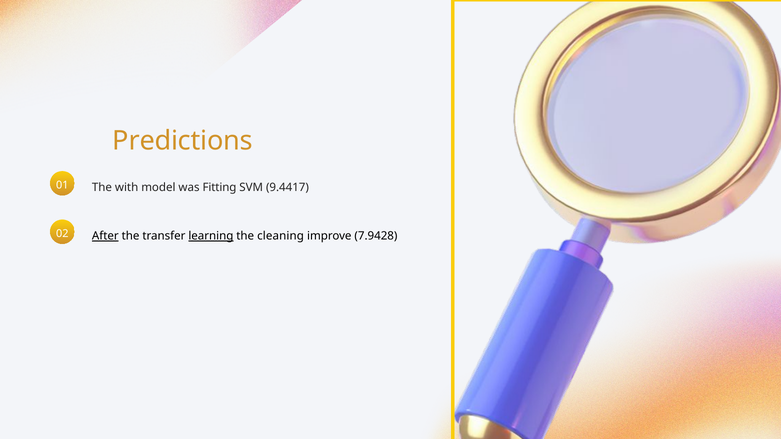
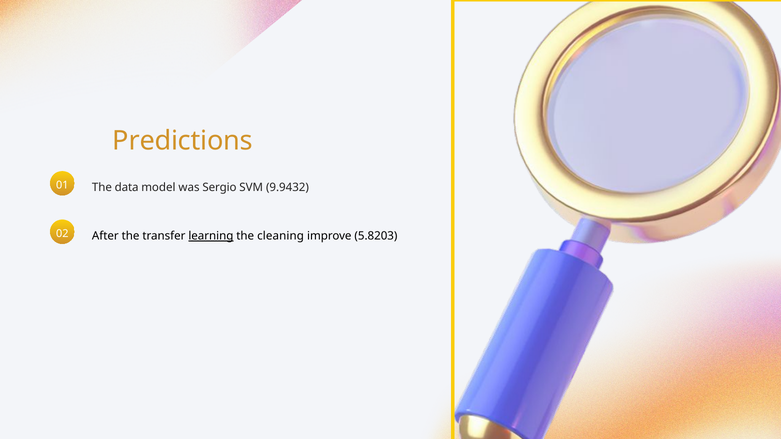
with: with -> data (127, 188)
Fitting: Fitting -> Sergio (219, 188)
9.4417: 9.4417 -> 9.9432 (287, 188)
After underline: present -> none (105, 236)
7.9428: 7.9428 -> 5.8203 (376, 236)
